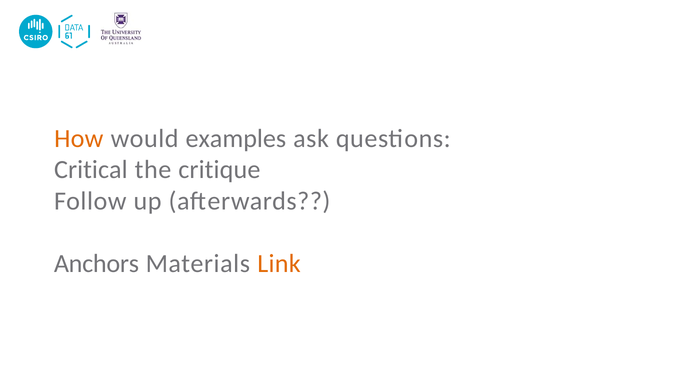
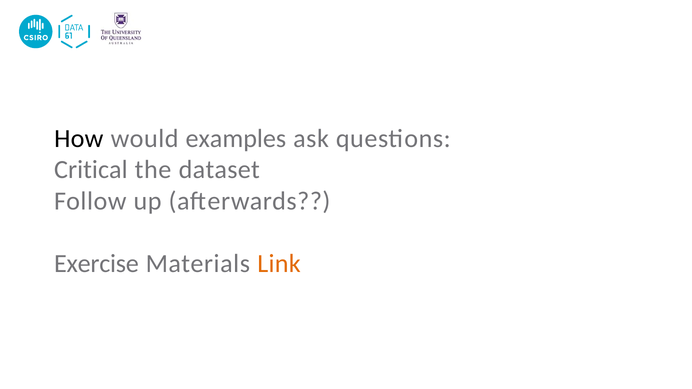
How colour: orange -> black (79, 139)
critique: critique -> dataset (219, 170)
Anchors: Anchors -> Exercise (96, 264)
